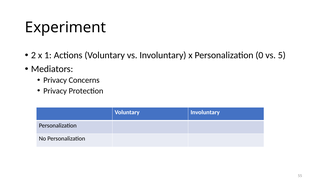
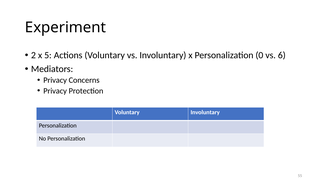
1: 1 -> 5 (48, 55)
5: 5 -> 6 (282, 55)
